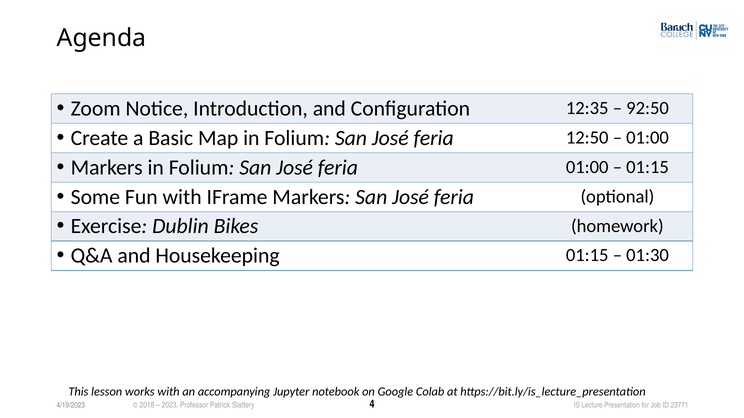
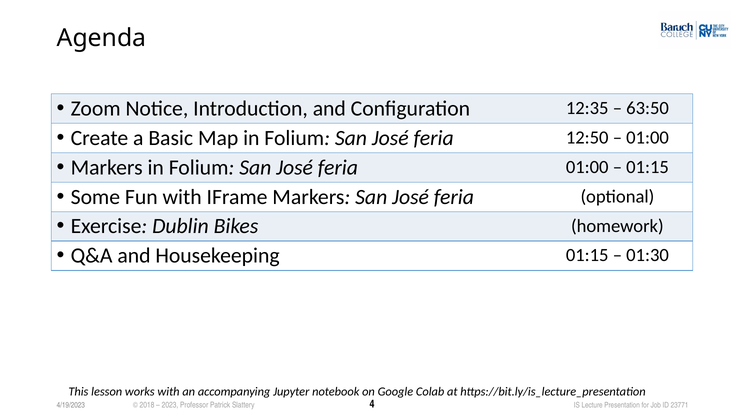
92:50: 92:50 -> 63:50 (648, 108)
